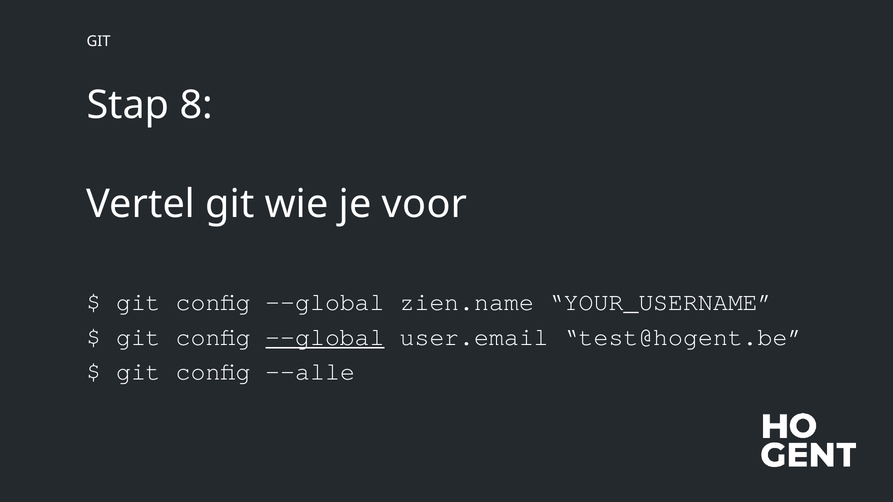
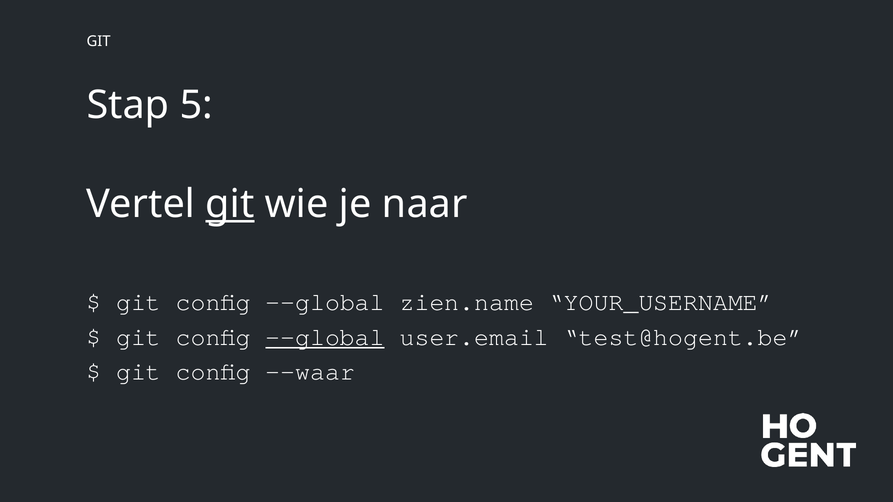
8: 8 -> 5 (196, 105)
git underline: none -> present (230, 204)
voor: voor -> naar (425, 204)
--alle: --alle -> --waar (310, 372)
